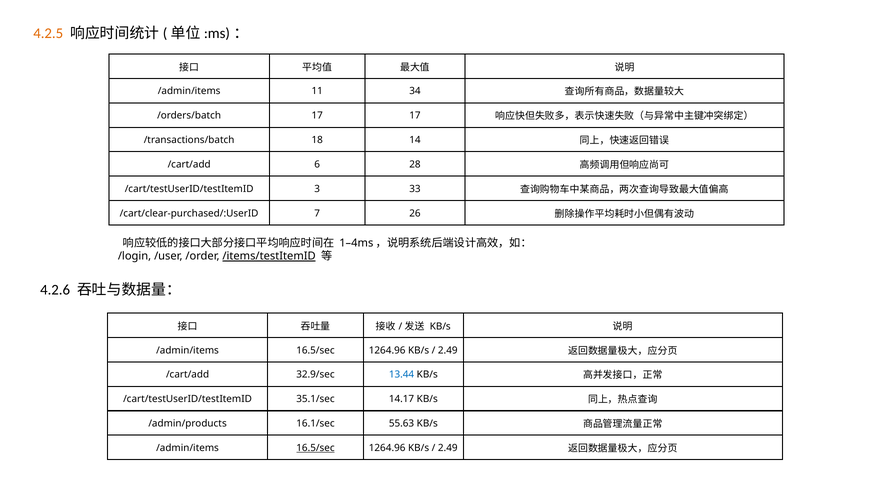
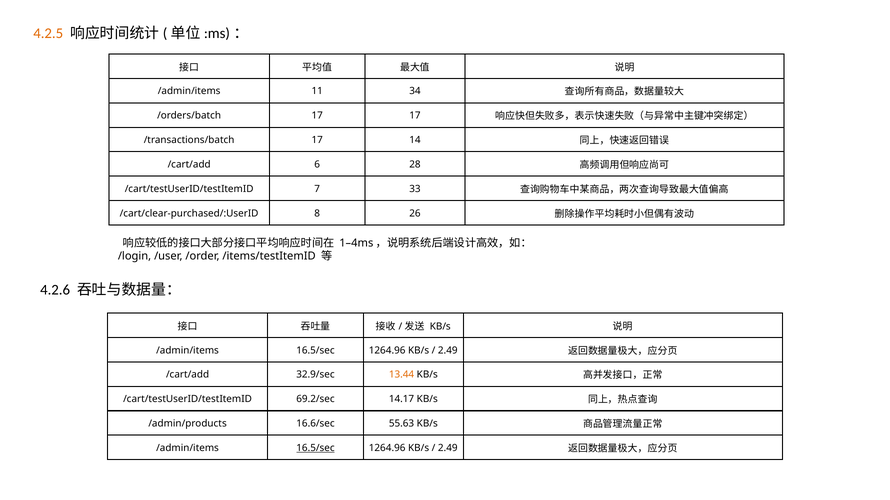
/transactions/batch 18: 18 -> 17 (317, 140)
3: 3 -> 7 (317, 189)
7: 7 -> 8 (317, 214)
/items/testItemID underline: present -> none (269, 257)
13.44 colour: blue -> orange (402, 375)
35.1/sec: 35.1/sec -> 69.2/sec (315, 400)
16.1/sec: 16.1/sec -> 16.6/sec (315, 424)
